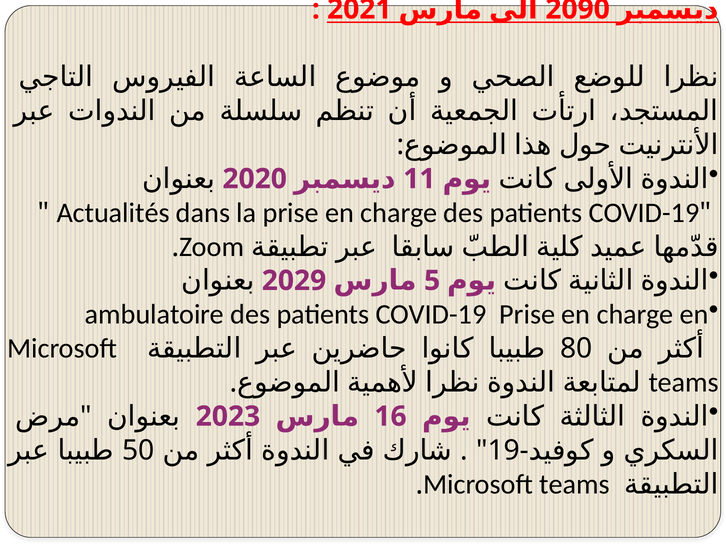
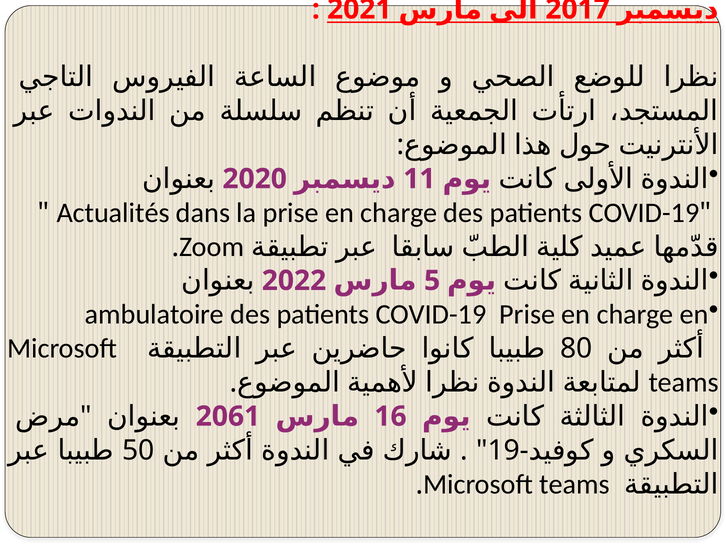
2090: 2090 -> 2017 (578, 9)
2029: 2029 -> 2022 (294, 280)
2023: 2023 -> 2061 (228, 416)
